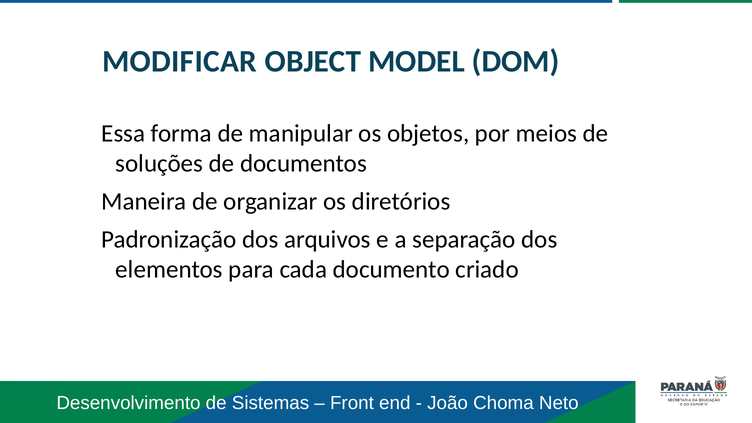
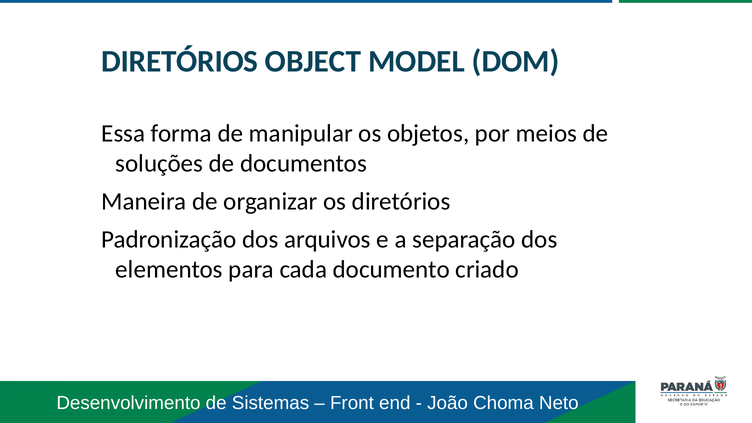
MODIFICAR: MODIFICAR -> DIRETÓRIOS (180, 62)
